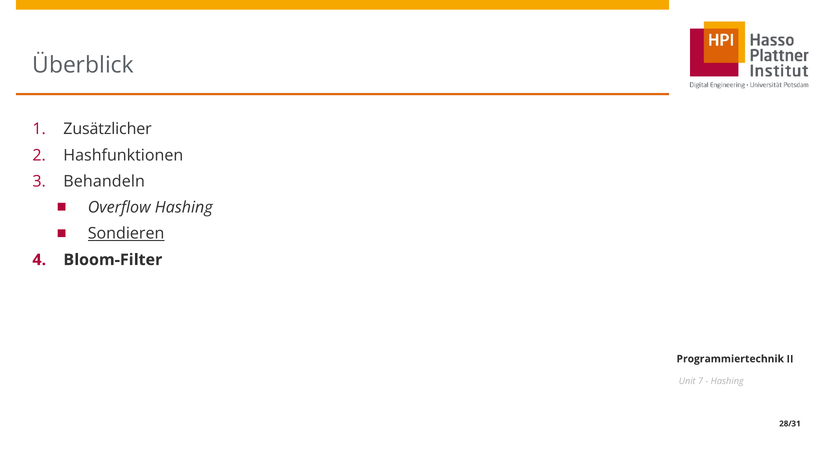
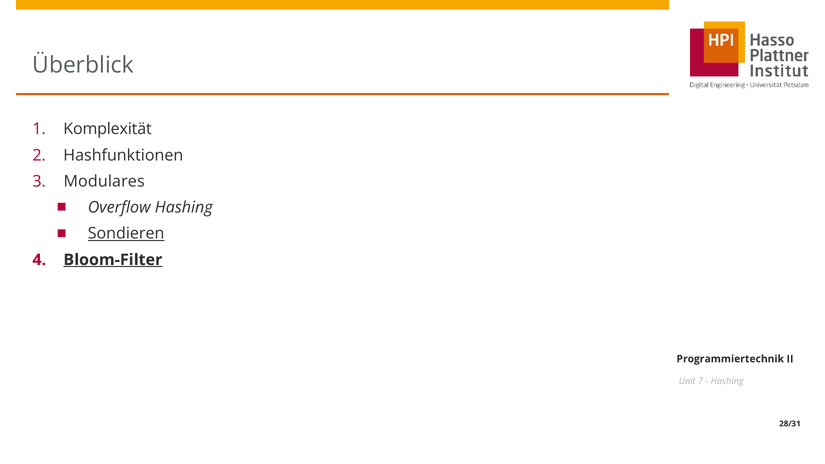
Zusätzlicher: Zusätzlicher -> Komplexität (108, 129)
Behandeln: Behandeln -> Modulares (104, 181)
Bloom-Filter underline: none -> present (113, 260)
